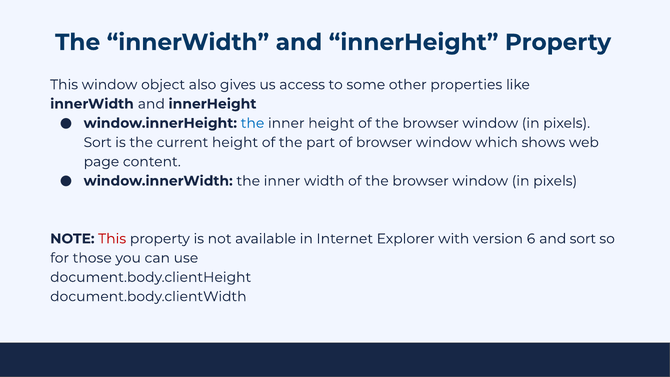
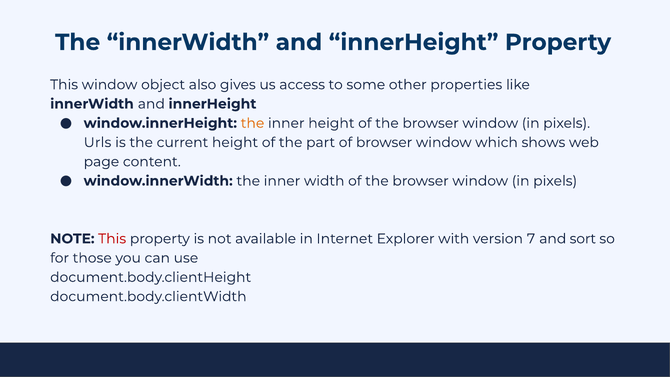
the colour: blue -> orange (253, 123)
Sort: Sort -> Urls (98, 142)
6: 6 -> 7 (531, 239)
